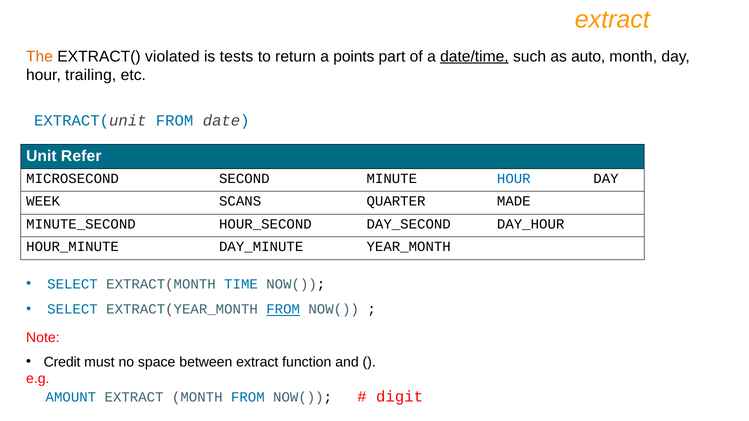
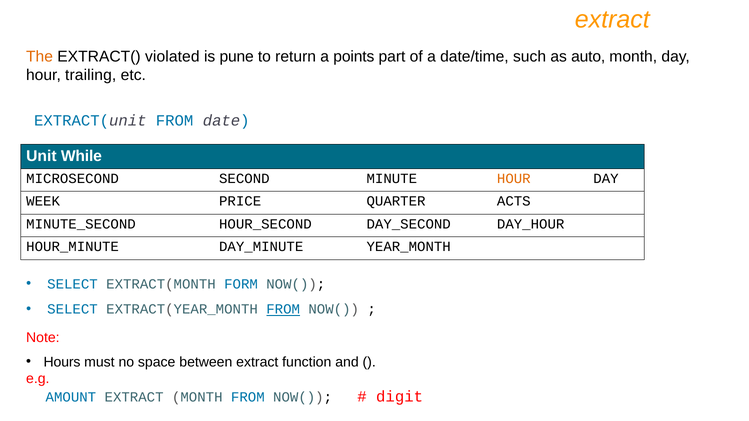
tests: tests -> pune (237, 56)
date/time underline: present -> none (474, 56)
Refer: Refer -> While (81, 156)
HOUR colour: blue -> orange (514, 179)
SCANS: SCANS -> PRICE (240, 201)
MADE: MADE -> ACTS (514, 201)
TIME: TIME -> FORM (241, 284)
Credit: Credit -> Hours (62, 362)
